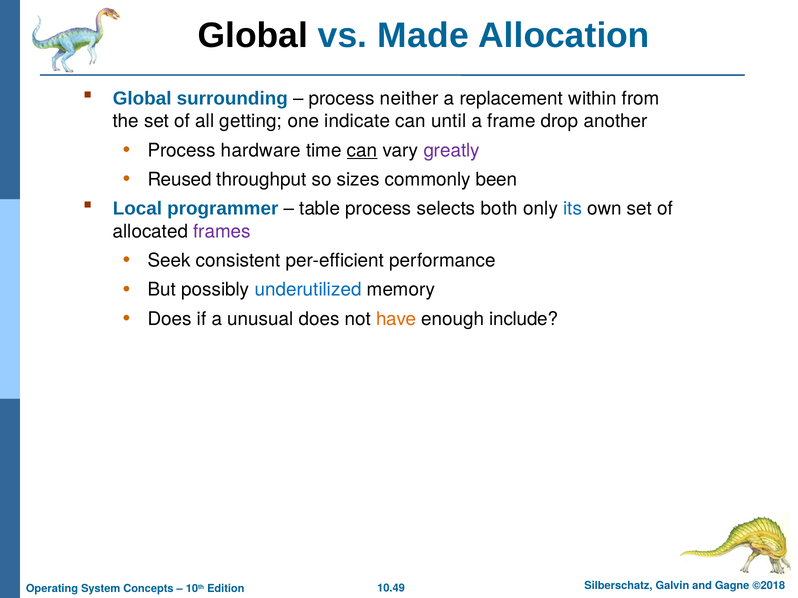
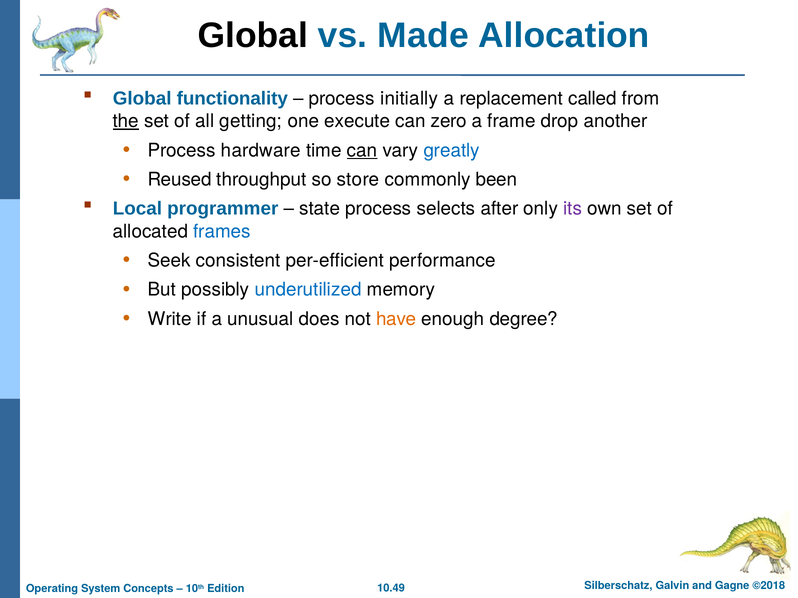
surrounding: surrounding -> functionality (232, 99)
neither: neither -> initially (409, 99)
within: within -> called (593, 99)
the underline: none -> present (126, 121)
indicate: indicate -> execute (357, 121)
until: until -> zero (449, 121)
greatly colour: purple -> blue (452, 150)
sizes: sizes -> store (358, 180)
table: table -> state (320, 209)
both: both -> after (499, 209)
its colour: blue -> purple (573, 209)
frames colour: purple -> blue (222, 231)
Does: Does -> Write (170, 319)
include: include -> degree (524, 319)
